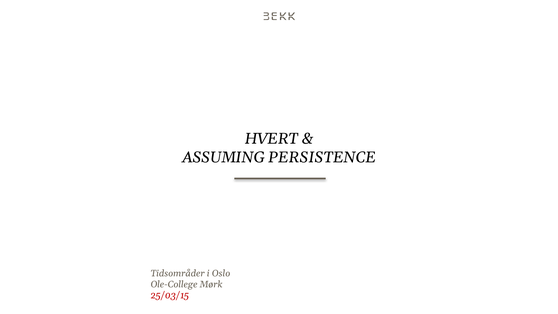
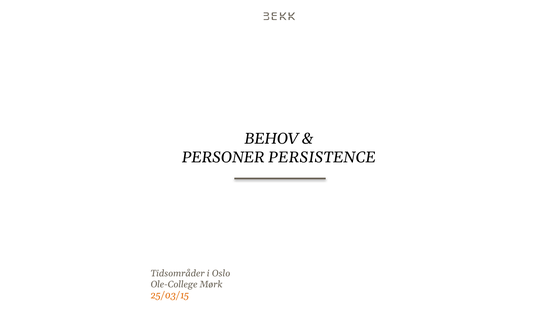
HVERT: HVERT -> BEHOV (272, 139)
ASSUMING: ASSUMING -> PERSONER (223, 157)
25/03/15 colour: red -> orange (170, 295)
